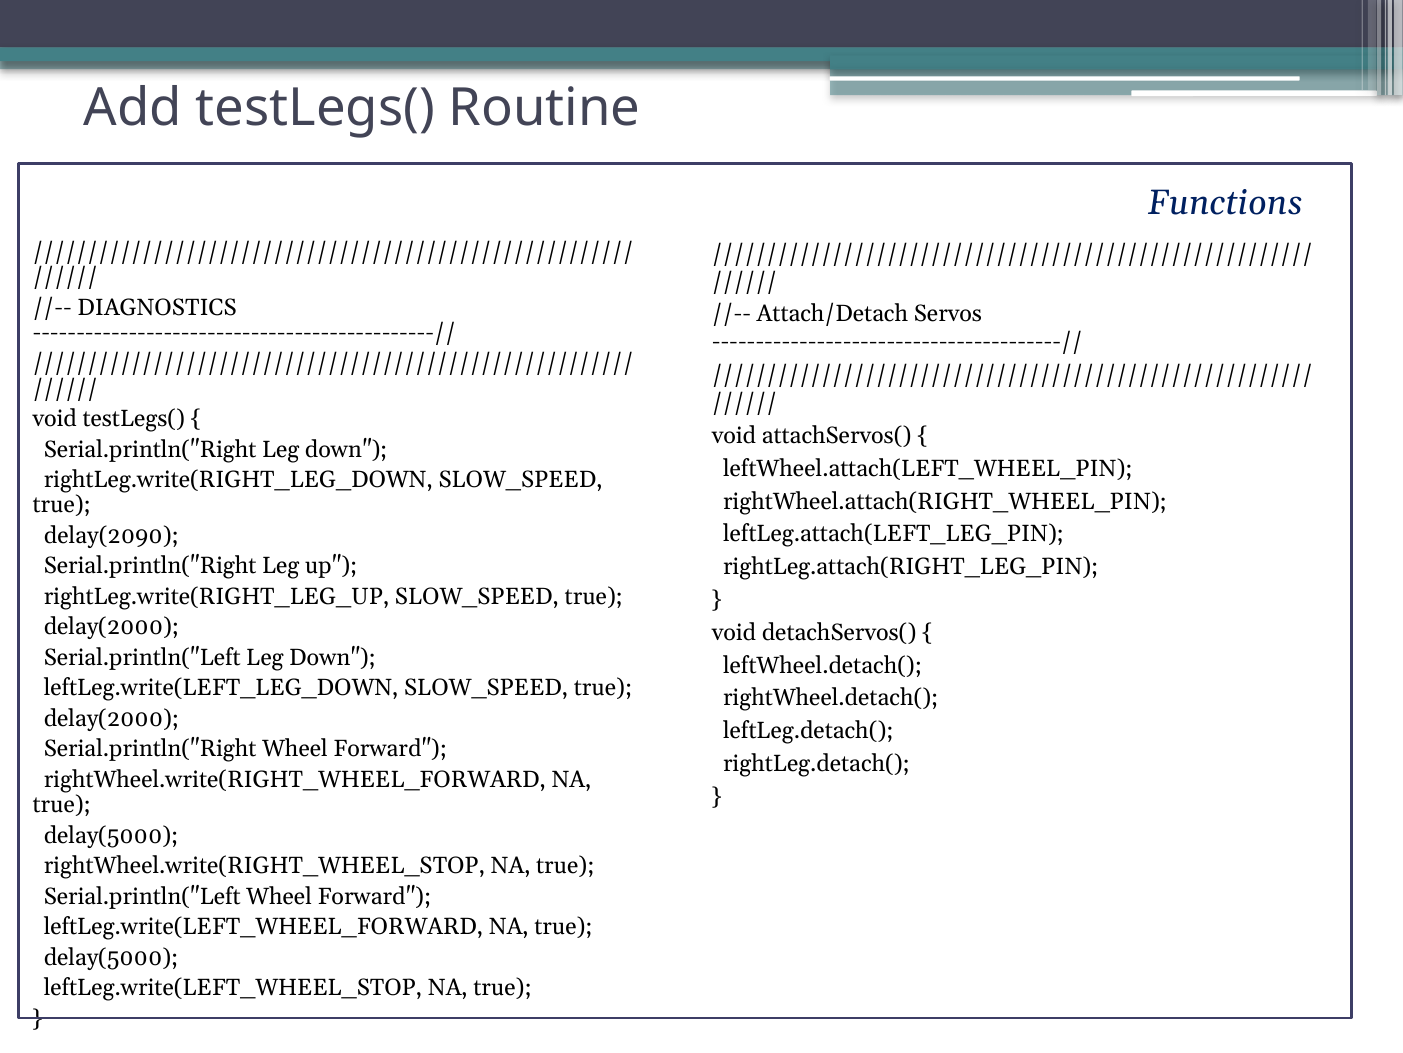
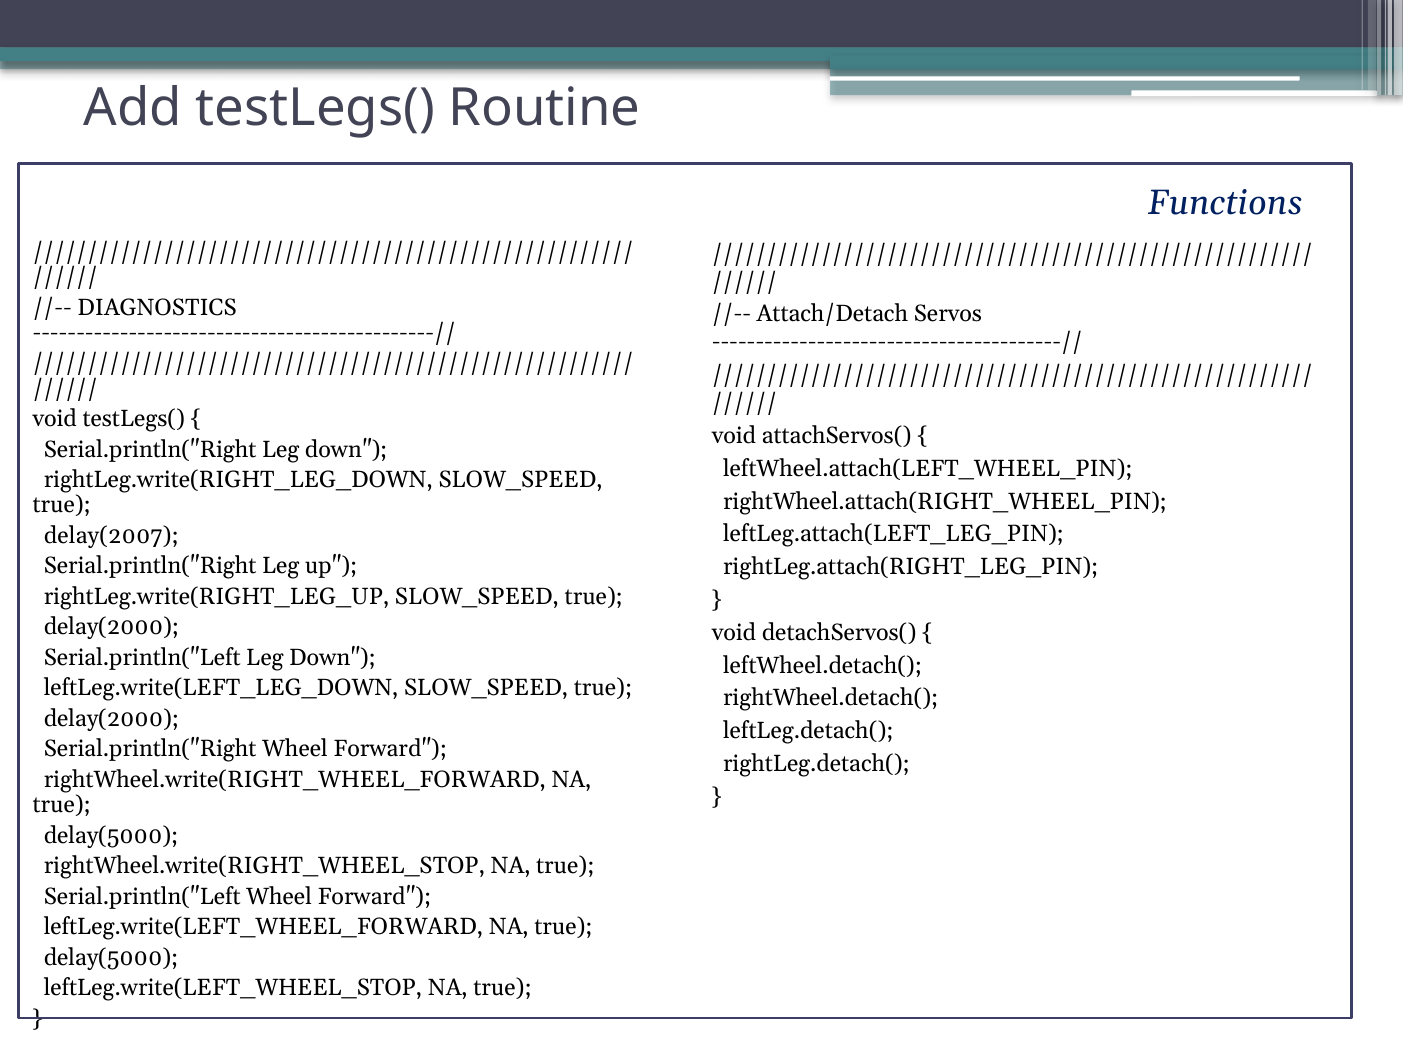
delay(2090: delay(2090 -> delay(2007 (111, 535)
